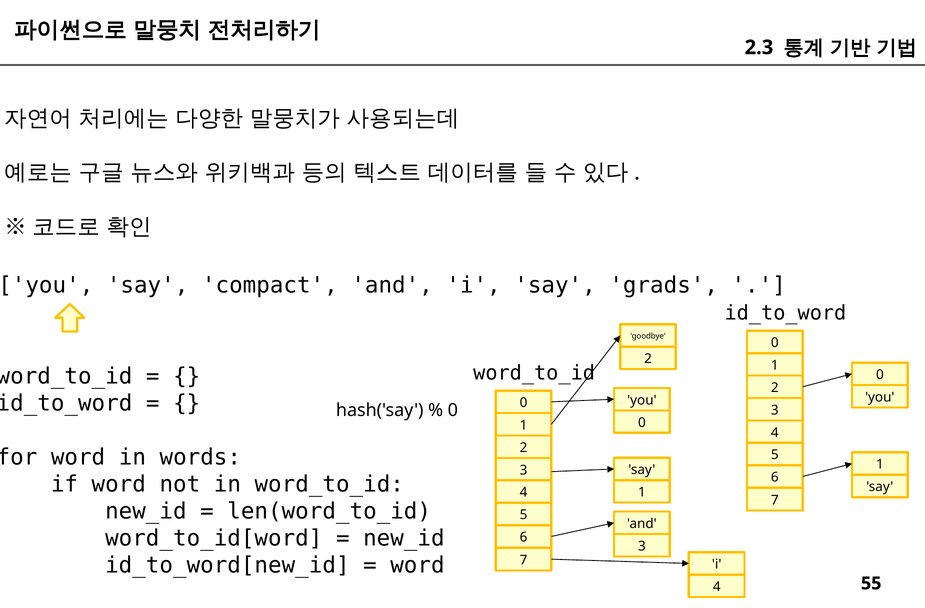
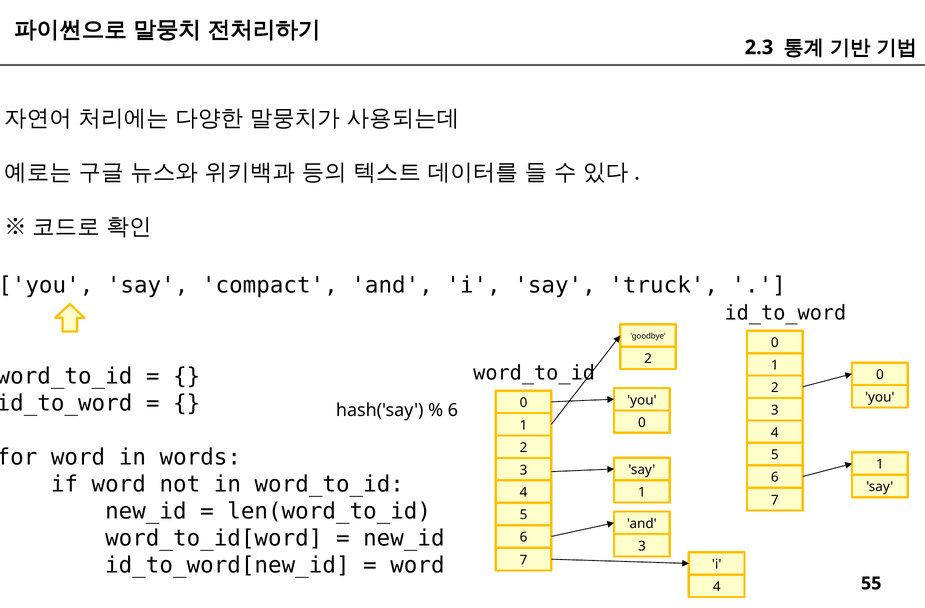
grads: grads -> truck (664, 285)
0: 0 -> 6 (453, 410)
